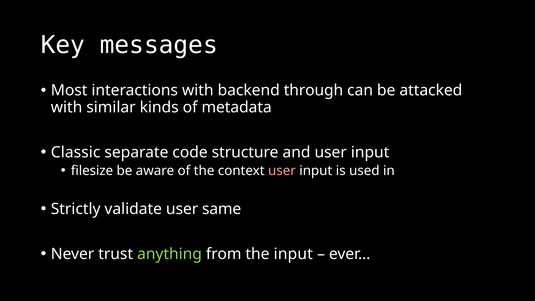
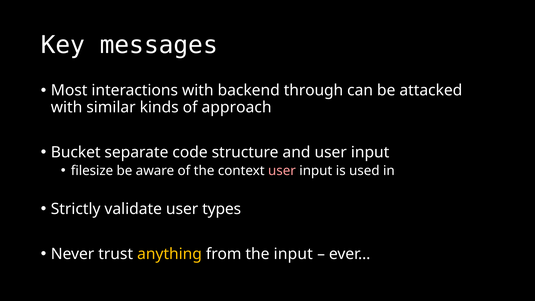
metadata: metadata -> approach (237, 107)
Classic: Classic -> Bucket (76, 152)
same: same -> types (222, 209)
anything colour: light green -> yellow (170, 254)
